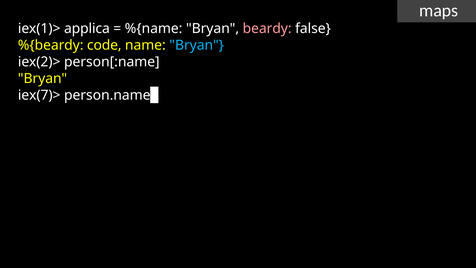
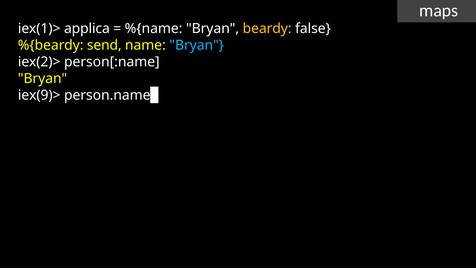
beardy colour: pink -> yellow (267, 28)
code: code -> send (104, 45)
iex(7)>: iex(7)> -> iex(9)> (39, 95)
